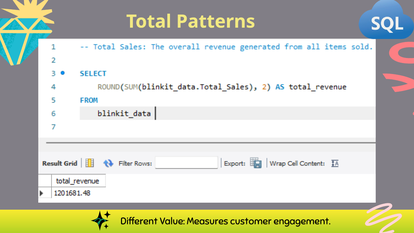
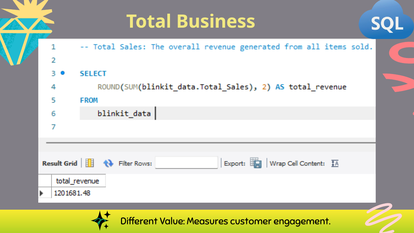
Patterns: Patterns -> Business (216, 22)
